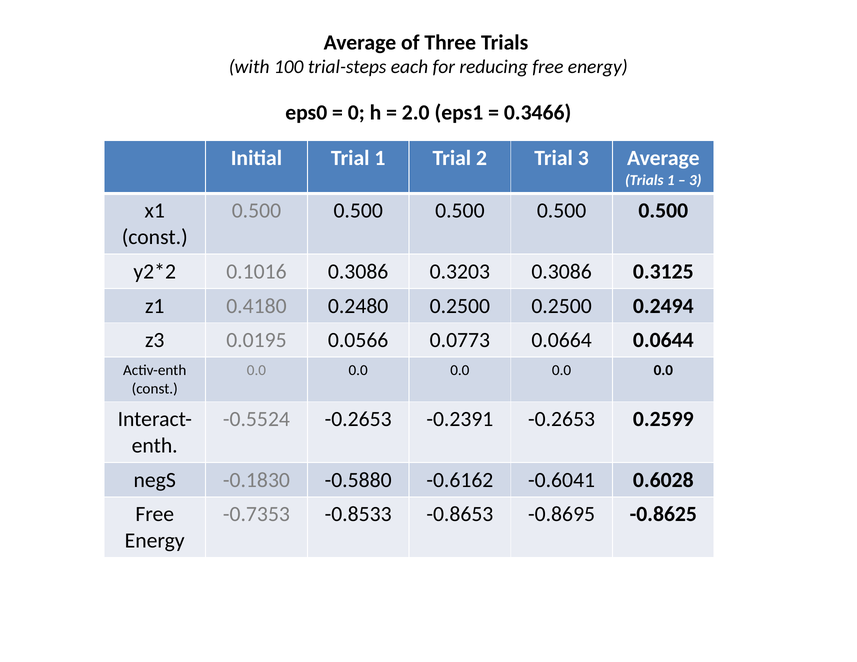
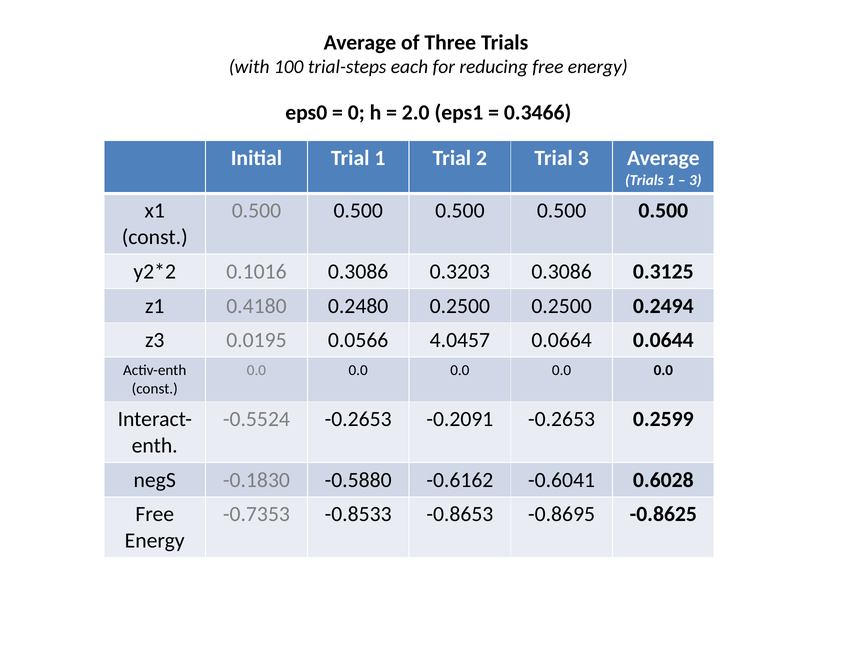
0.0773: 0.0773 -> 4.0457 (460, 340)
-0.2391: -0.2391 -> -0.2091 (460, 419)
